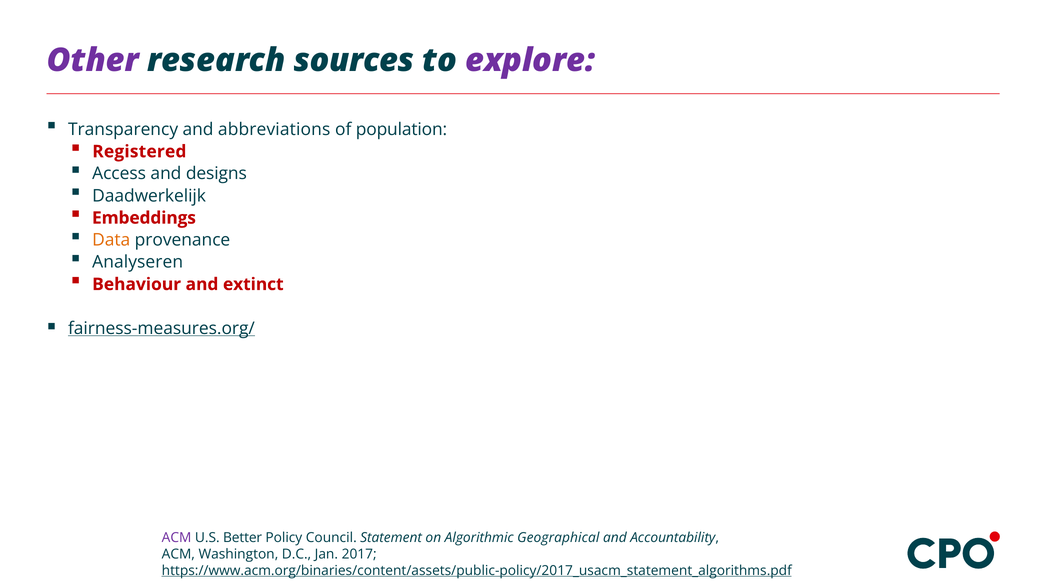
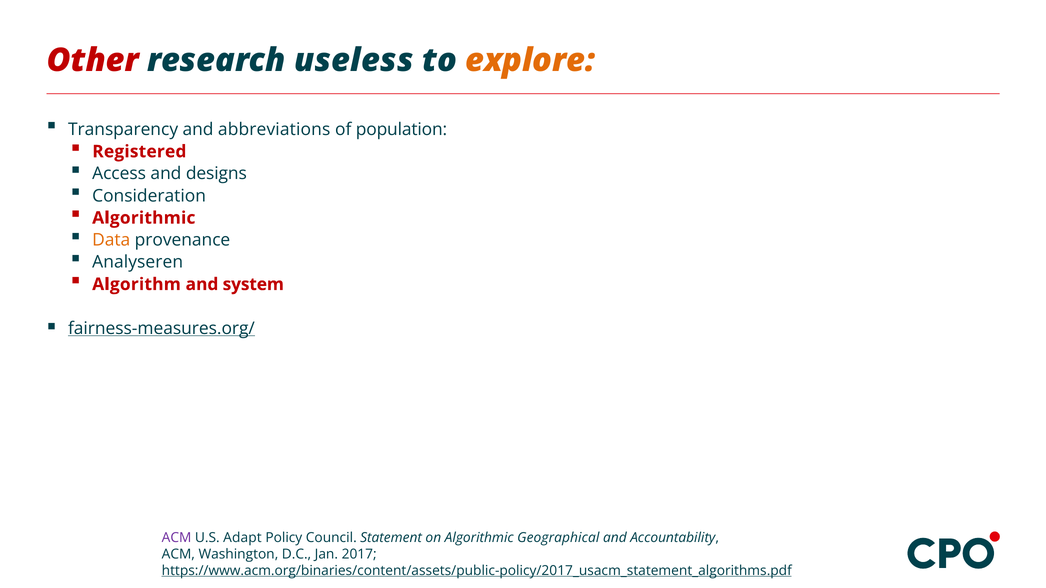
Other colour: purple -> red (93, 60)
sources: sources -> useless (354, 60)
explore colour: purple -> orange (530, 60)
Daadwerkelijk: Daadwerkelijk -> Consideration (149, 196)
Embeddings: Embeddings -> Algorithmic (144, 218)
Behaviour: Behaviour -> Algorithm (137, 285)
extinct: extinct -> system (253, 285)
Better: Better -> Adapt (242, 538)
